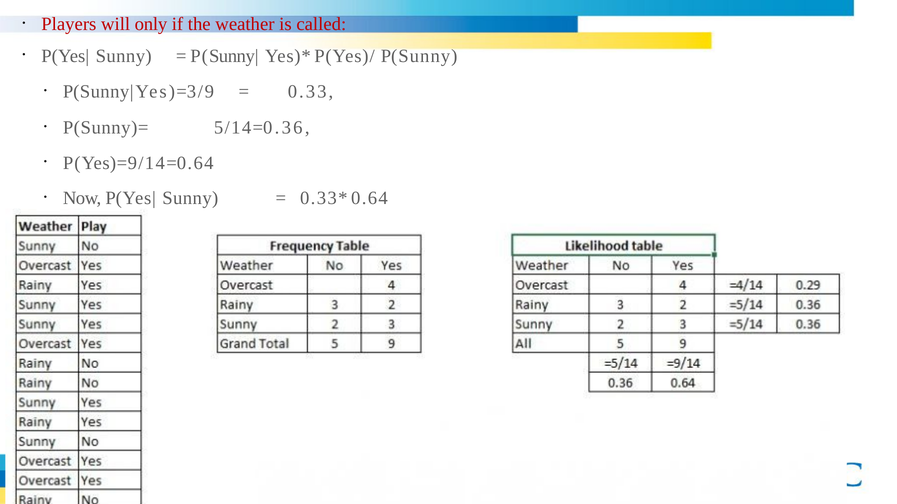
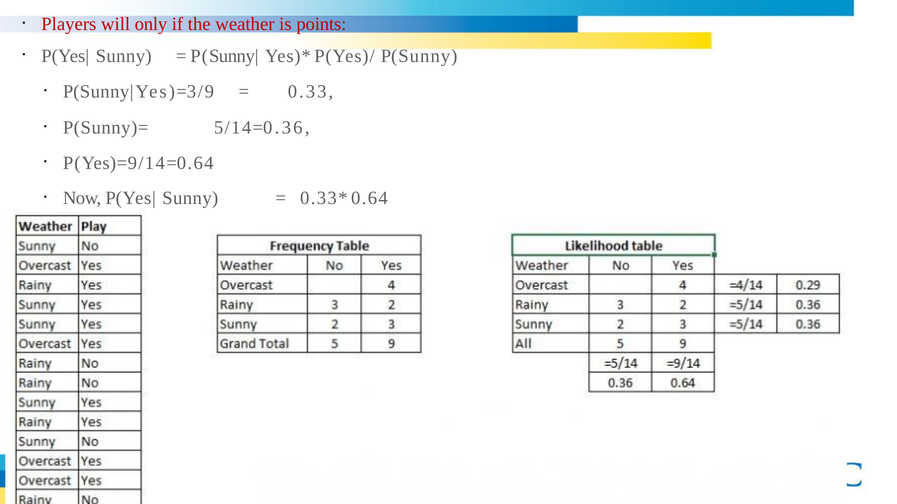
called: called -> points (321, 24)
